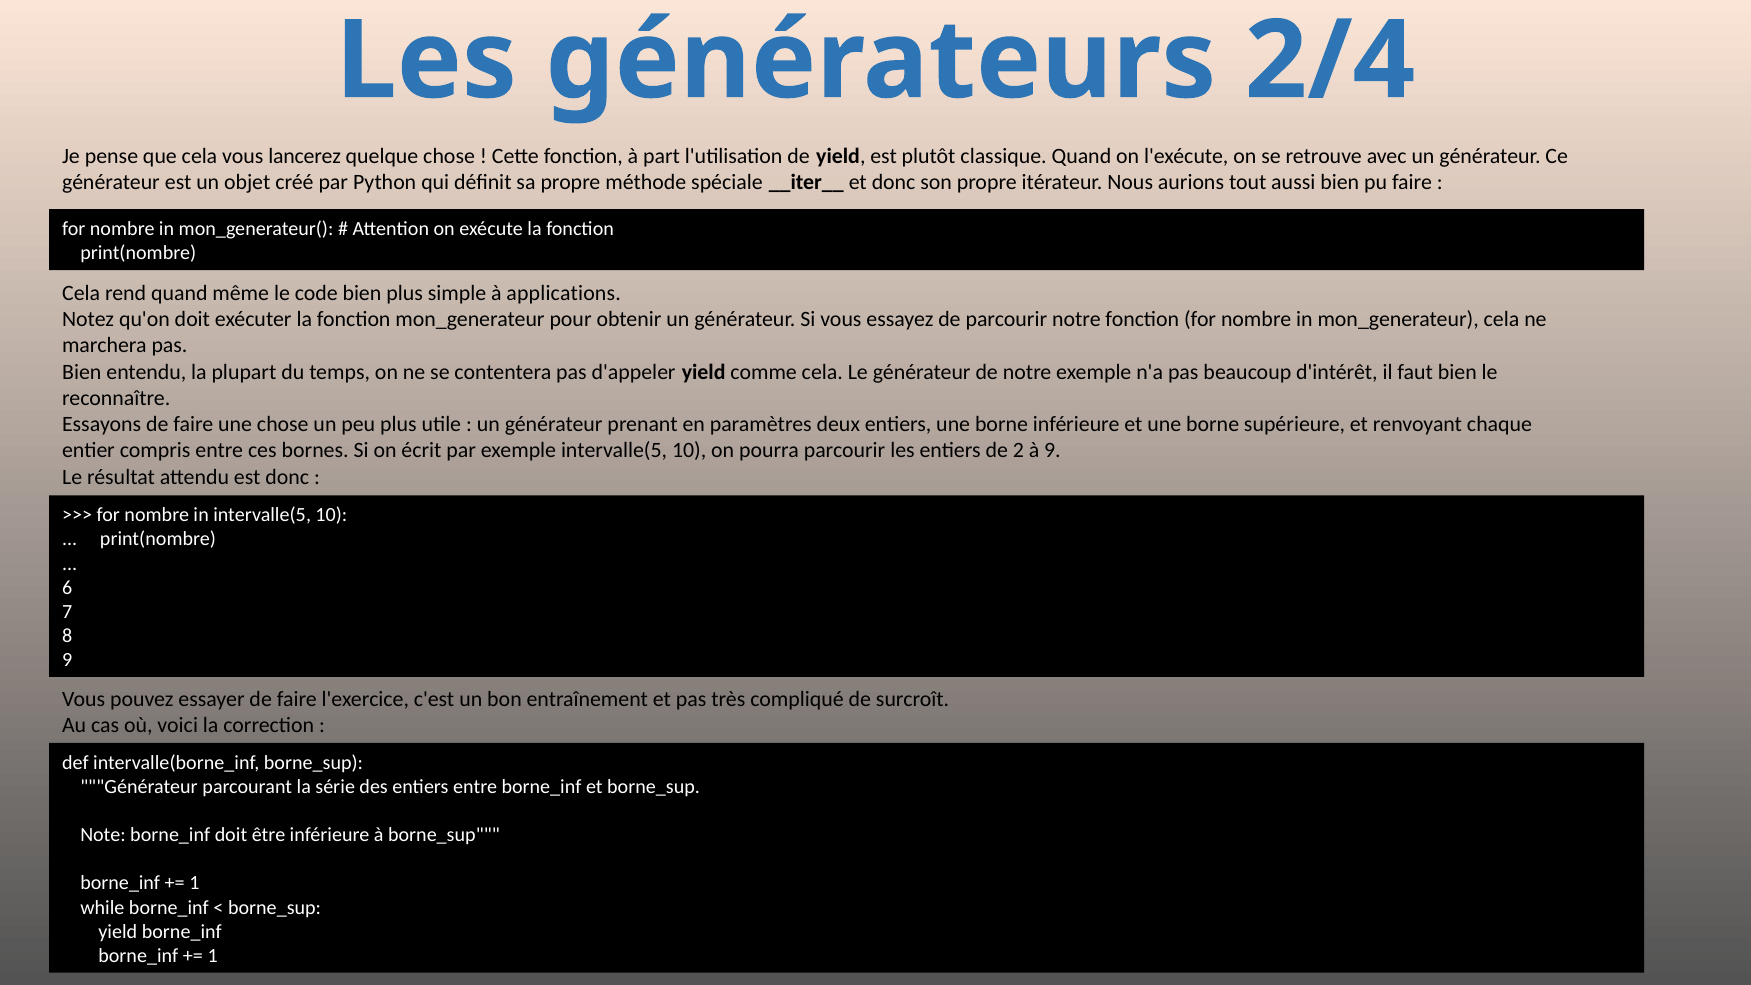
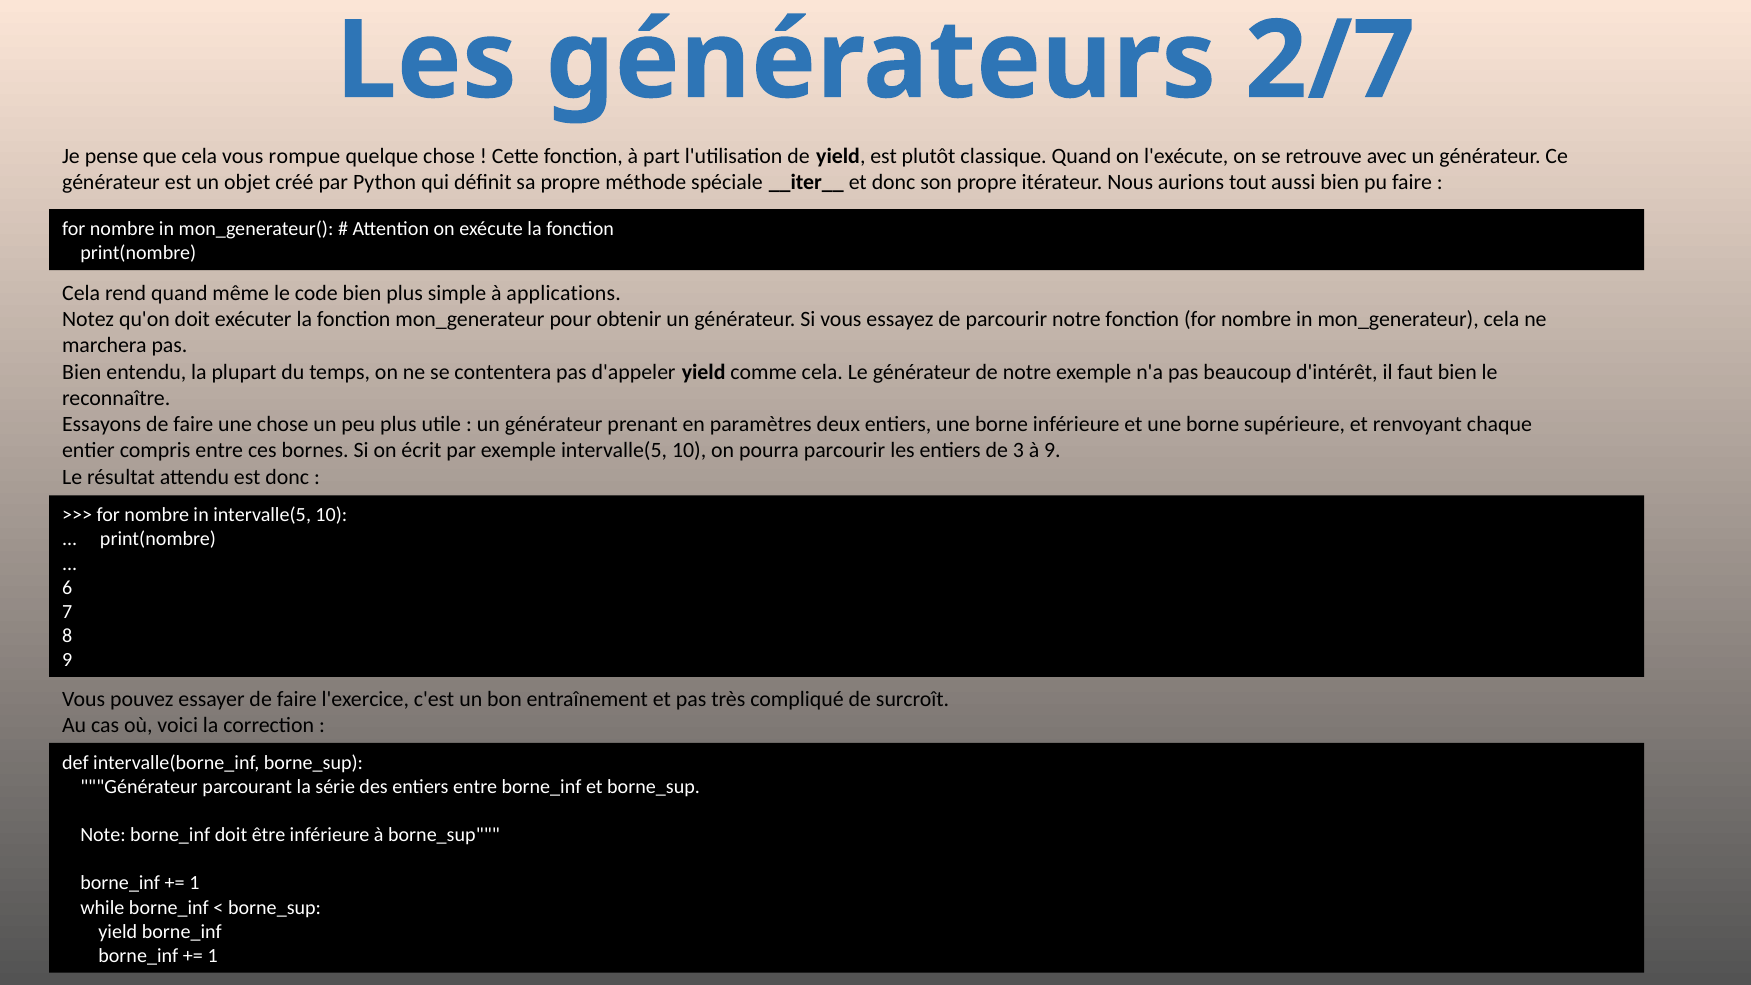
2/4: 2/4 -> 2/7 (1330, 61)
lancerez: lancerez -> rompue (304, 156)
2: 2 -> 3 (1018, 451)
